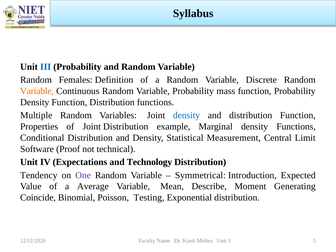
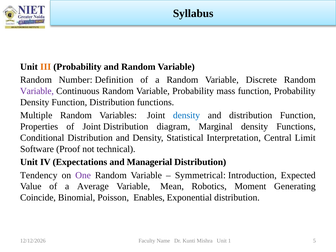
III colour: blue -> orange (46, 67)
Females: Females -> Number (76, 80)
Variable colour: orange -> purple (37, 91)
example: example -> diagram (173, 127)
Measurement: Measurement -> Interpretation (234, 138)
Technology: Technology -> Managerial (149, 162)
Describe: Describe -> Robotics (209, 186)
Testing: Testing -> Enables (149, 198)
